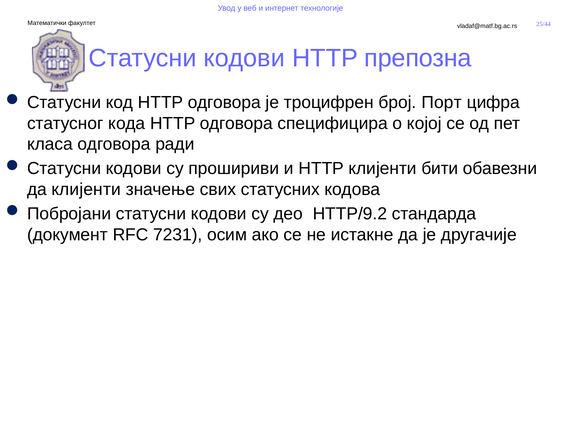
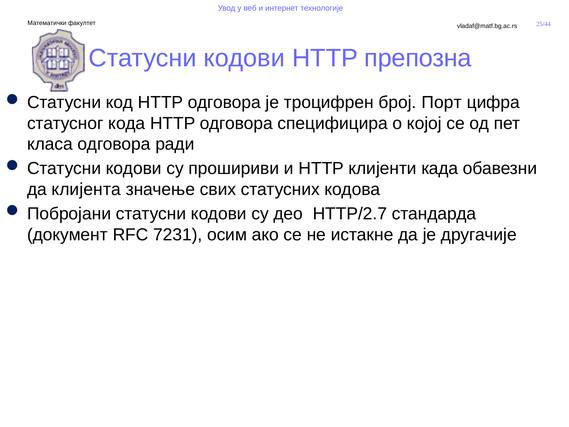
бити: бити -> када (440, 168)
да клијенти: клијенти -> клијента (86, 189)
HTTP/9.2: HTTP/9.2 -> HTTP/2.7 (350, 214)
